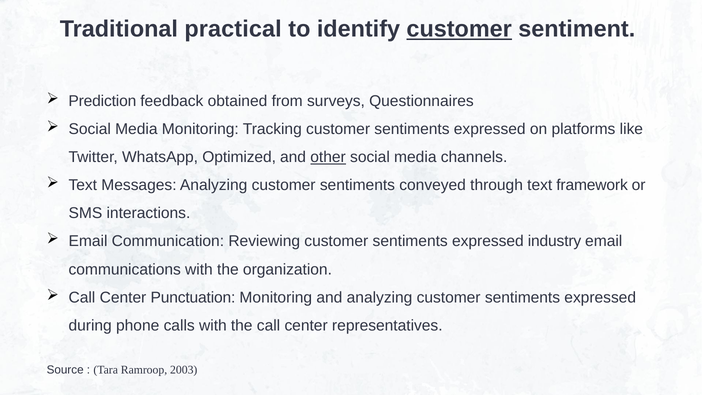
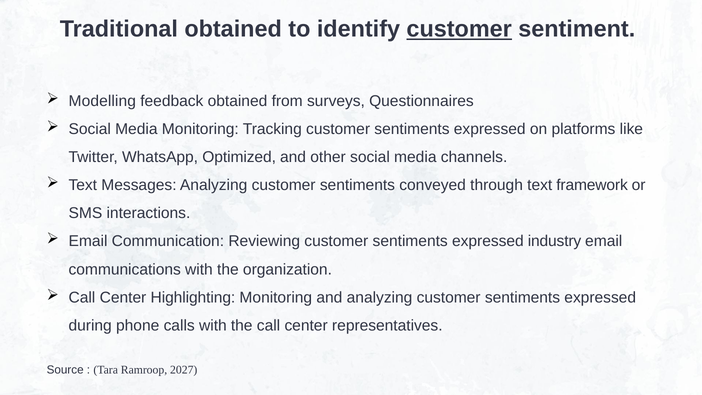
Traditional practical: practical -> obtained (233, 29)
Prediction: Prediction -> Modelling (102, 101)
other underline: present -> none (328, 157)
Punctuation: Punctuation -> Highlighting (193, 297)
2003: 2003 -> 2027 (184, 370)
